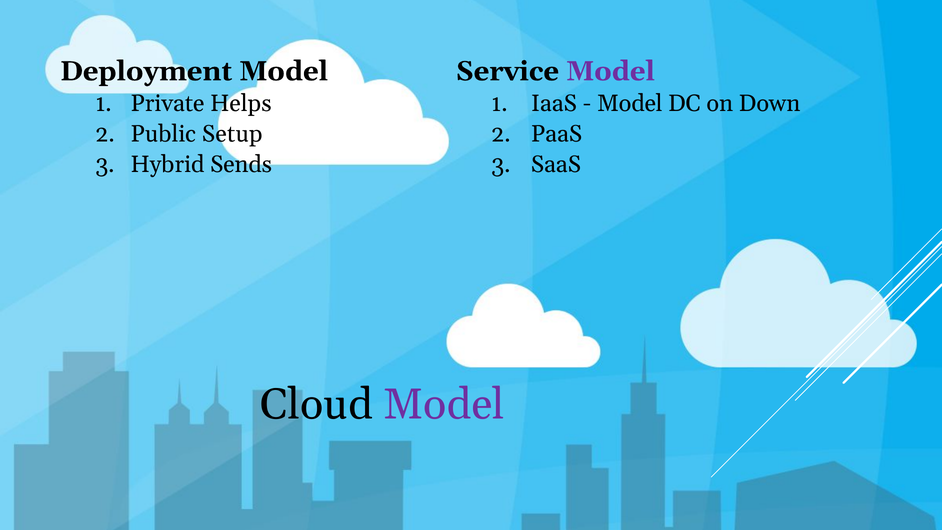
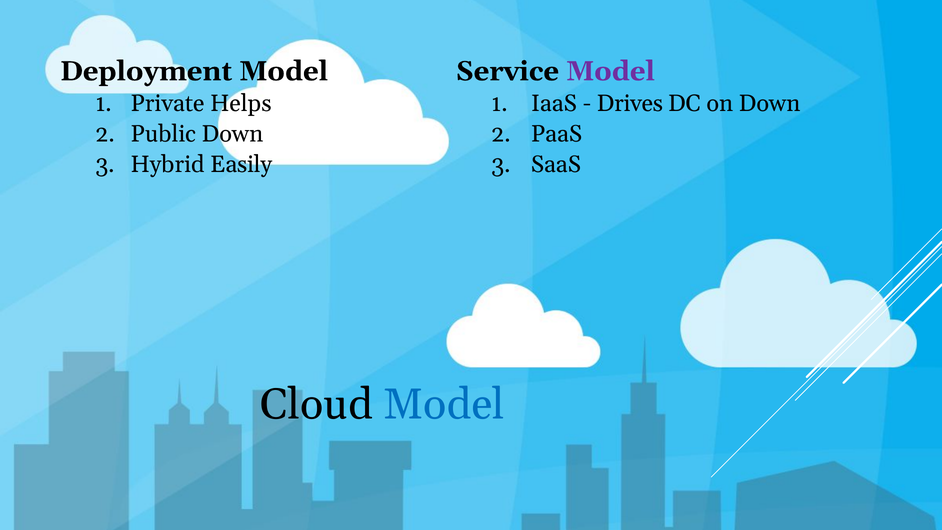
Model: Model -> Drives (630, 104)
Public Setup: Setup -> Down (232, 134)
Sends: Sends -> Easily (241, 164)
Model colour: purple -> blue (444, 405)
